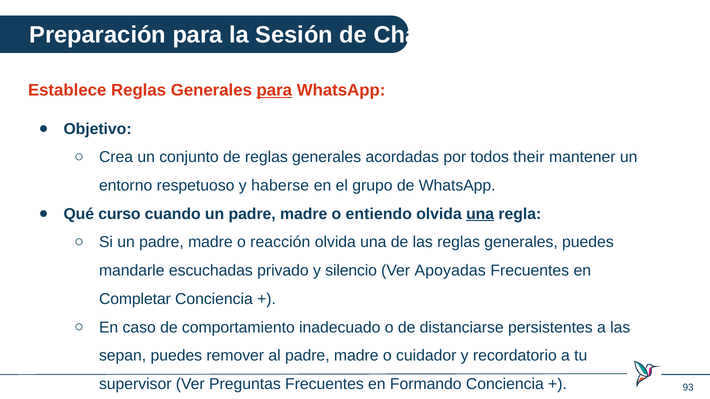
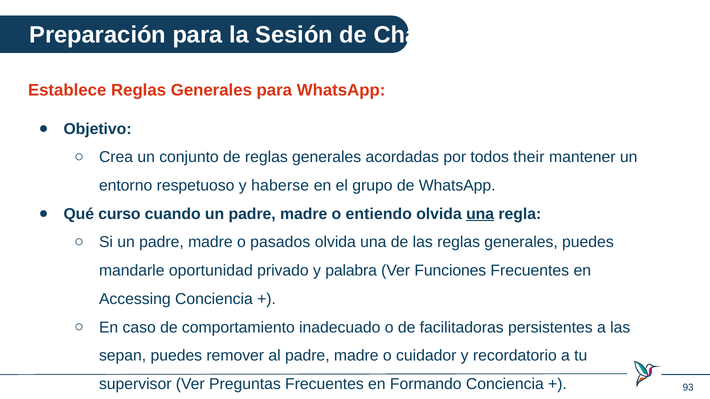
para underline: present -> none (274, 90)
reacción: reacción -> pasados (280, 243)
escuchadas: escuchadas -> oportunidad (211, 271)
silencio: silencio -> palabra (351, 271)
Apoyadas: Apoyadas -> Funciones (450, 271)
Completar: Completar -> Accessing (135, 299)
distanciarse: distanciarse -> facilitadoras (462, 328)
